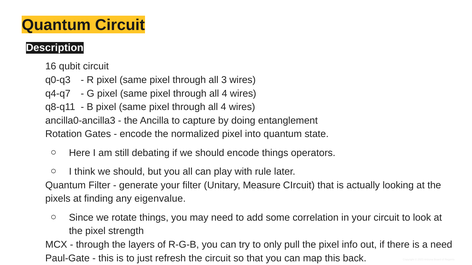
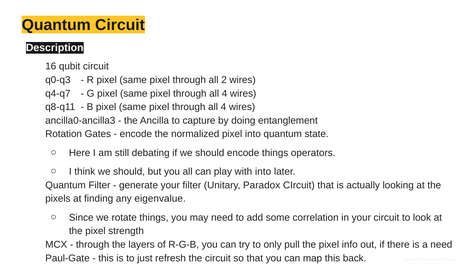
3: 3 -> 2 (224, 80)
with rule: rule -> into (263, 172)
Measure: Measure -> Paradox (262, 186)
